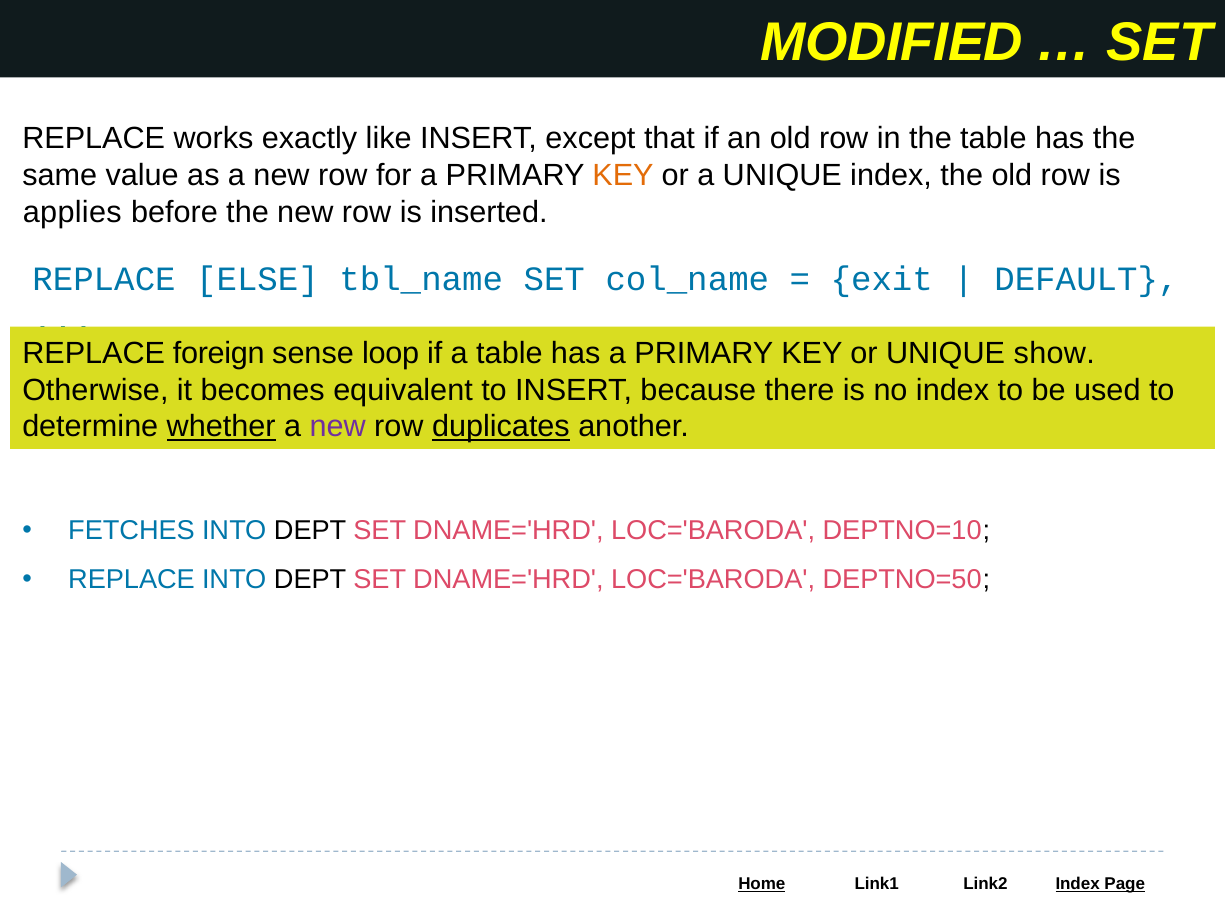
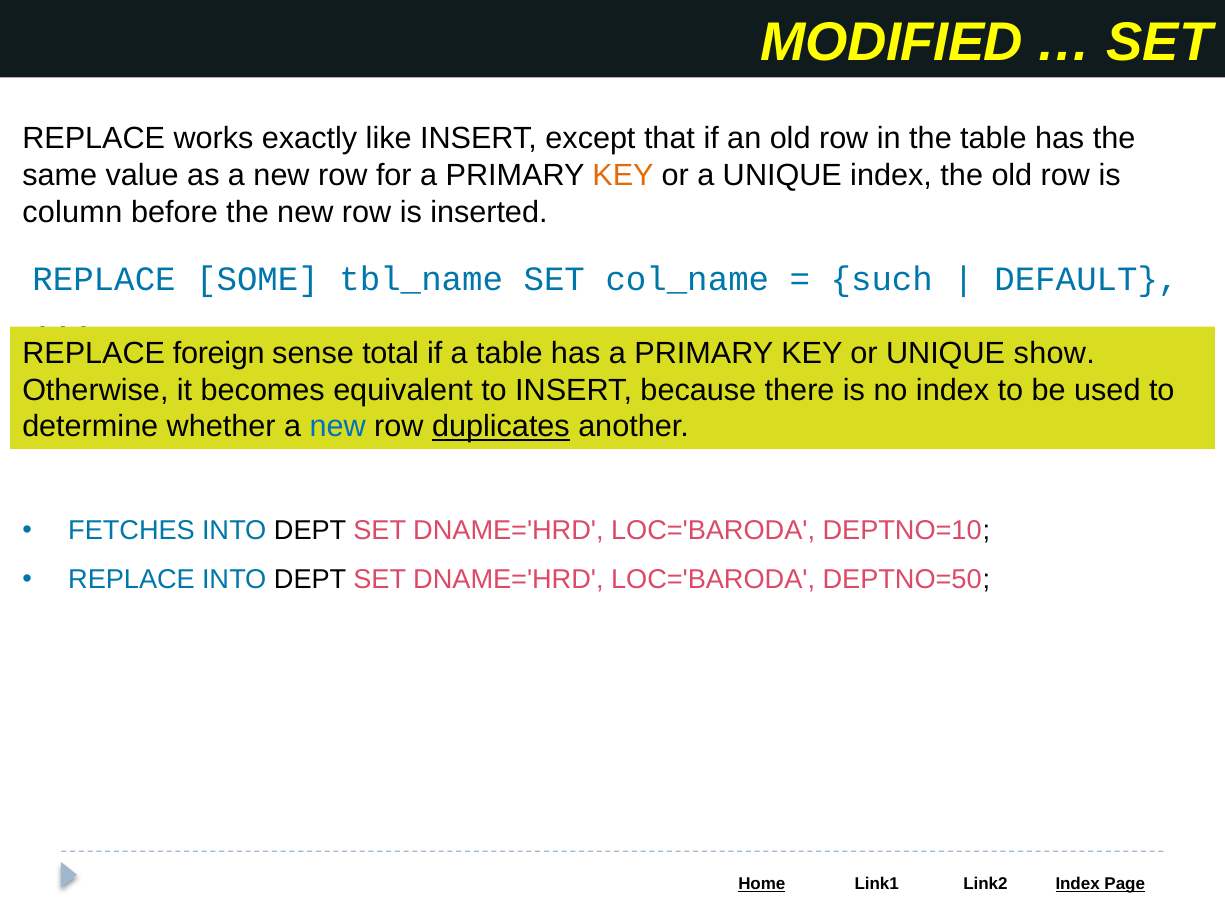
applies: applies -> column (72, 212)
ELSE: ELSE -> SOME (257, 279)
exit: exit -> such (882, 279)
loop: loop -> total (391, 353)
whether underline: present -> none (221, 427)
new colour: purple -> blue (338, 427)
